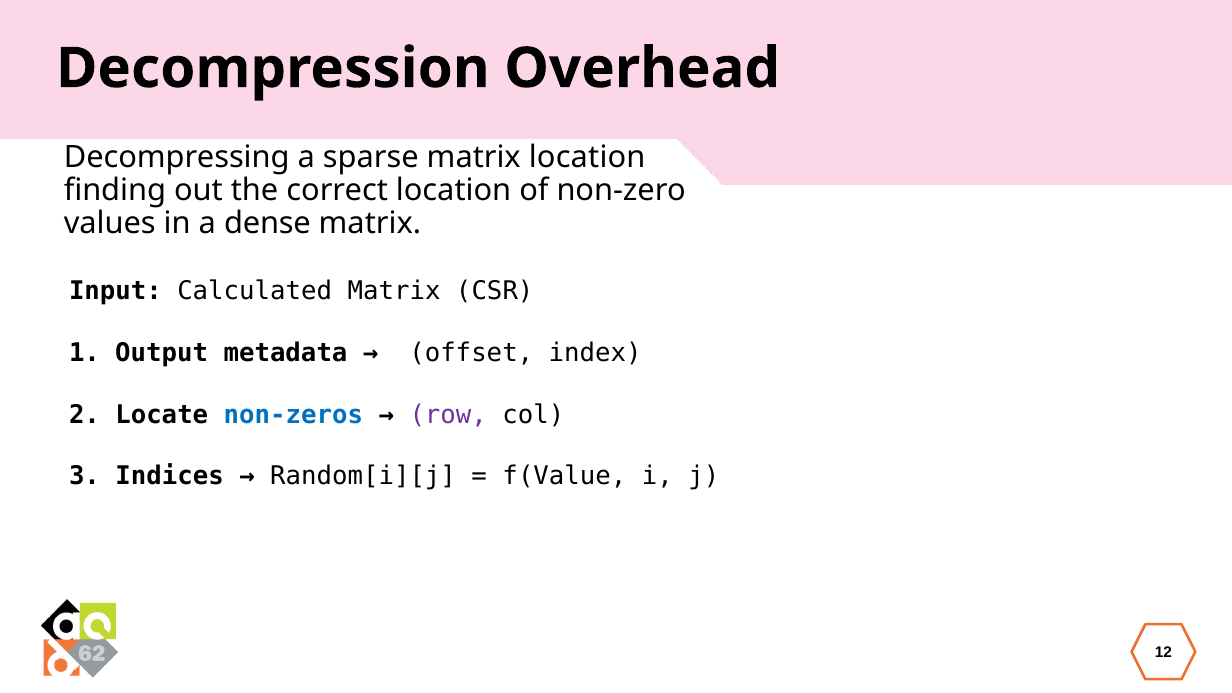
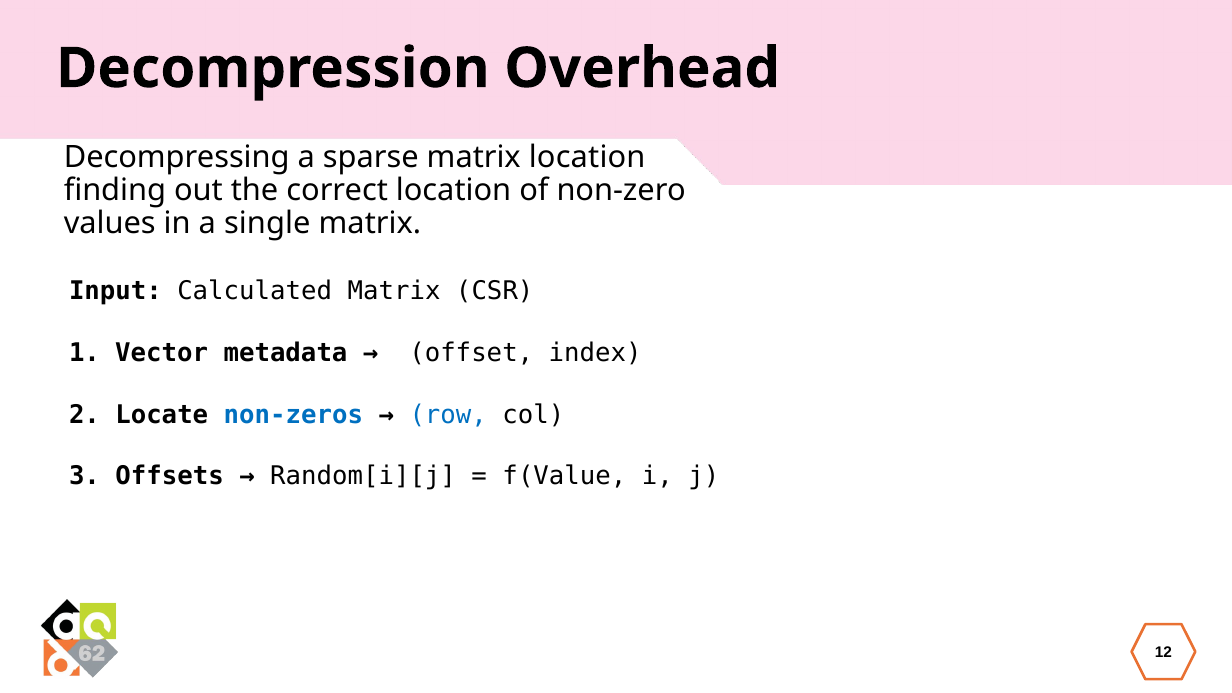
dense: dense -> single (267, 223)
Output: Output -> Vector (162, 353)
row colour: purple -> blue (448, 415)
Indices: Indices -> Offsets (170, 476)
